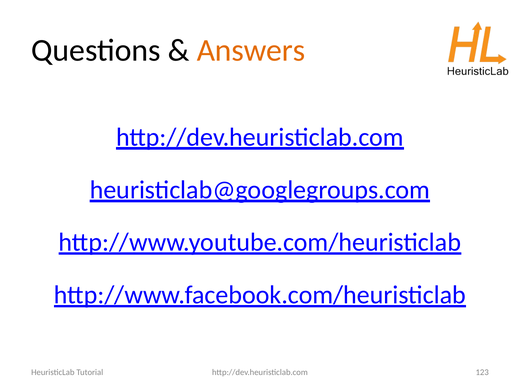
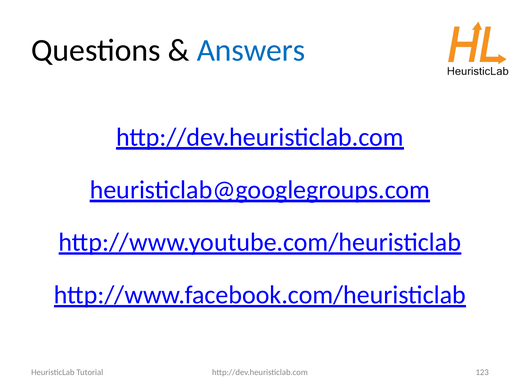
Answers colour: orange -> blue (251, 50)
